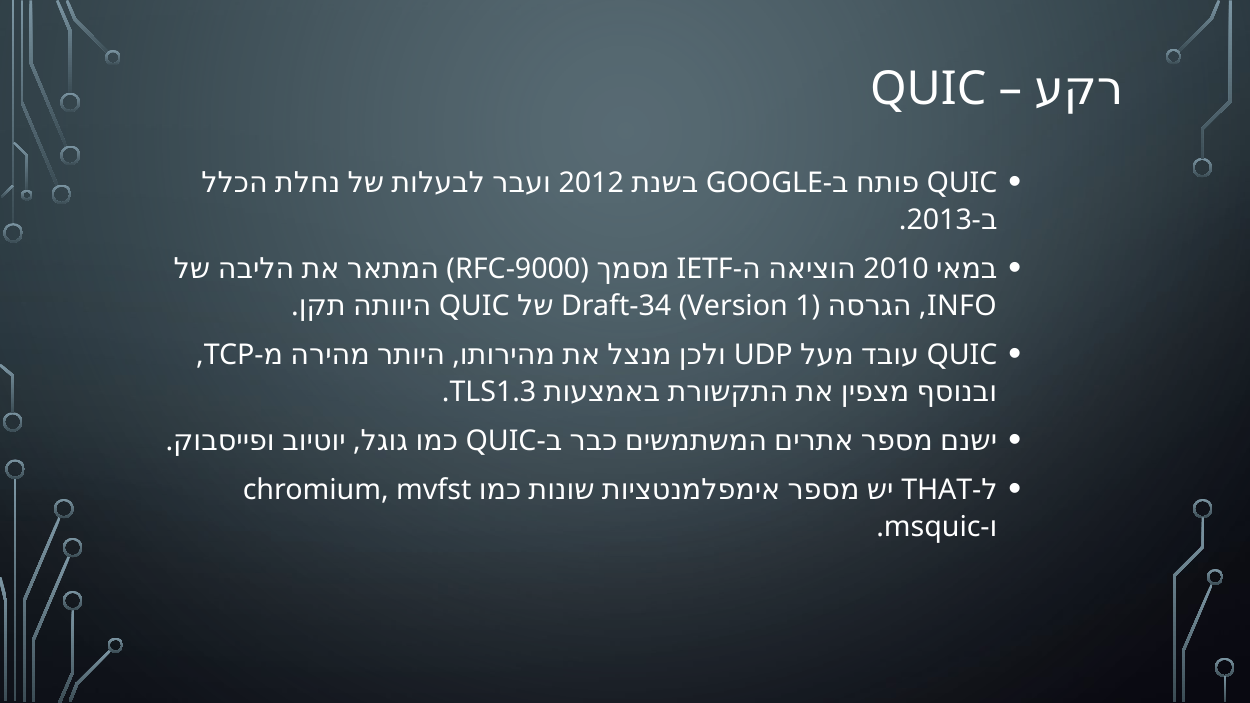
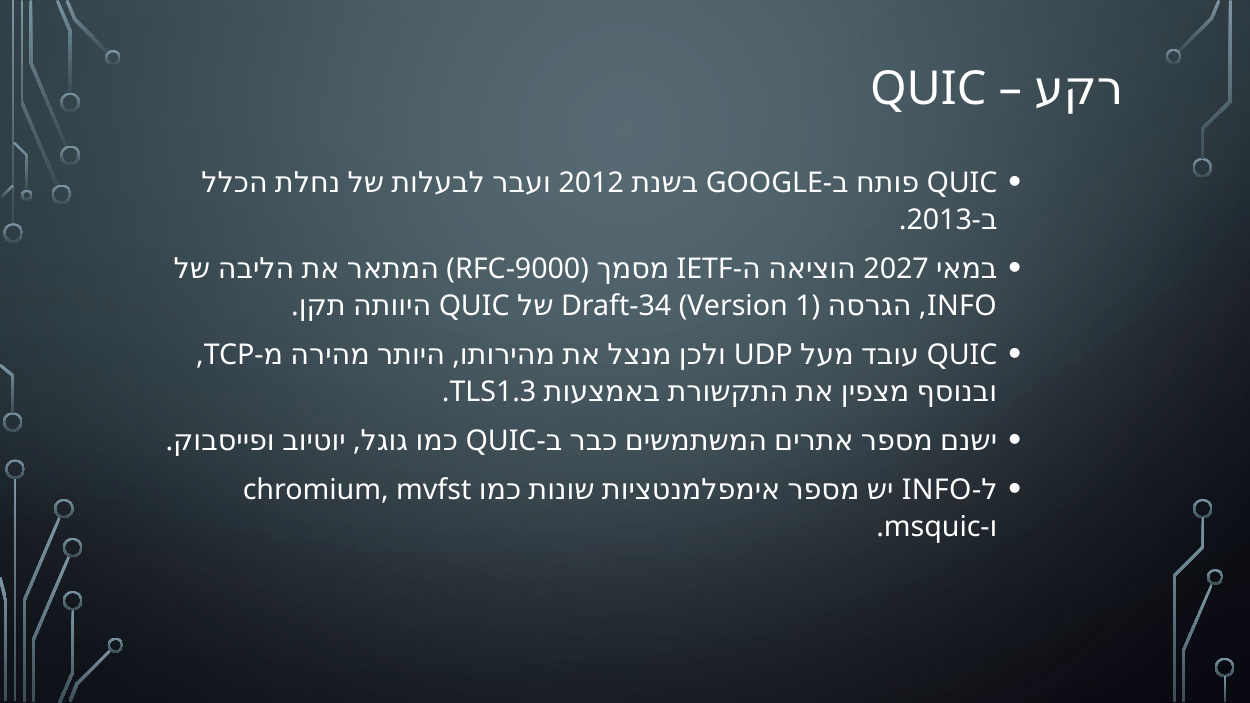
2010: 2010 -> 2027 (896, 269)
THAT: THAT -> INFO (937, 490)
